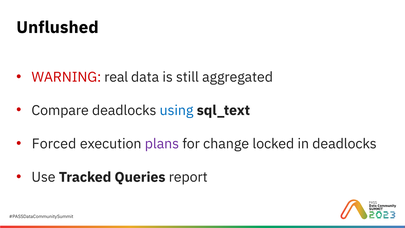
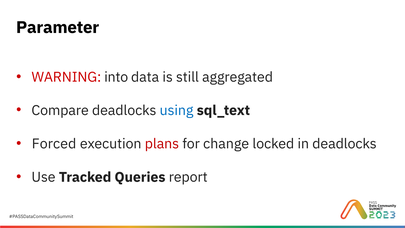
Unflushed: Unflushed -> Parameter (58, 27)
real: real -> into (116, 77)
plans colour: purple -> red (162, 144)
